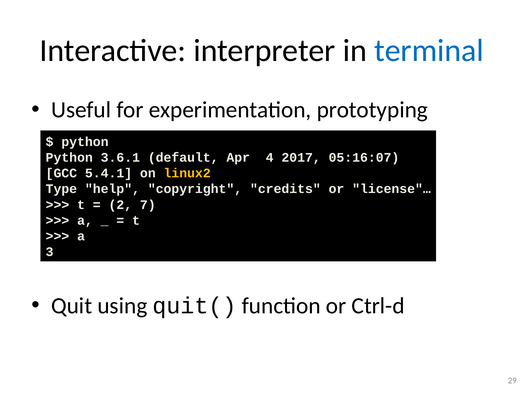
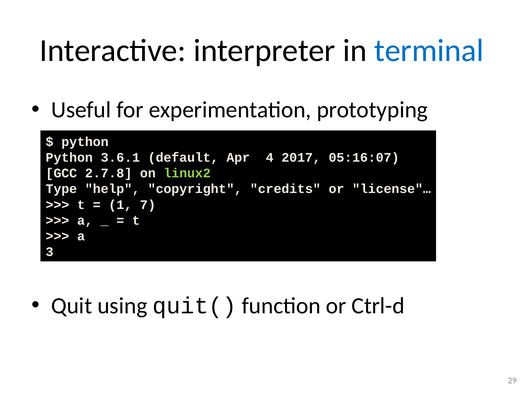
5.4.1: 5.4.1 -> 2.7.8 (109, 173)
linux2 colour: yellow -> light green (187, 173)
2: 2 -> 1 (120, 205)
